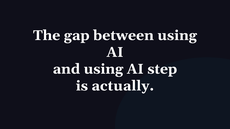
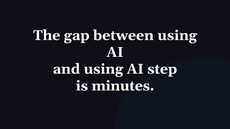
actually: actually -> minutes (123, 86)
